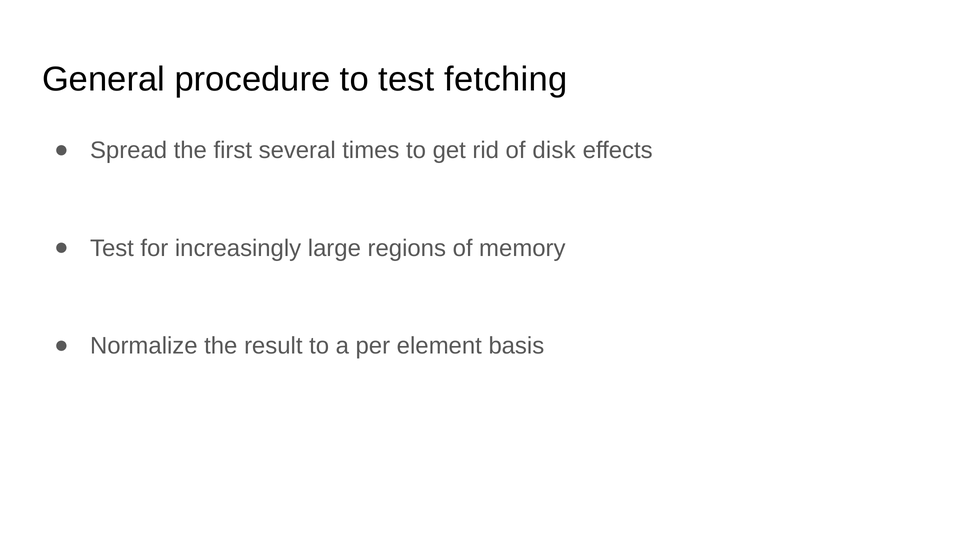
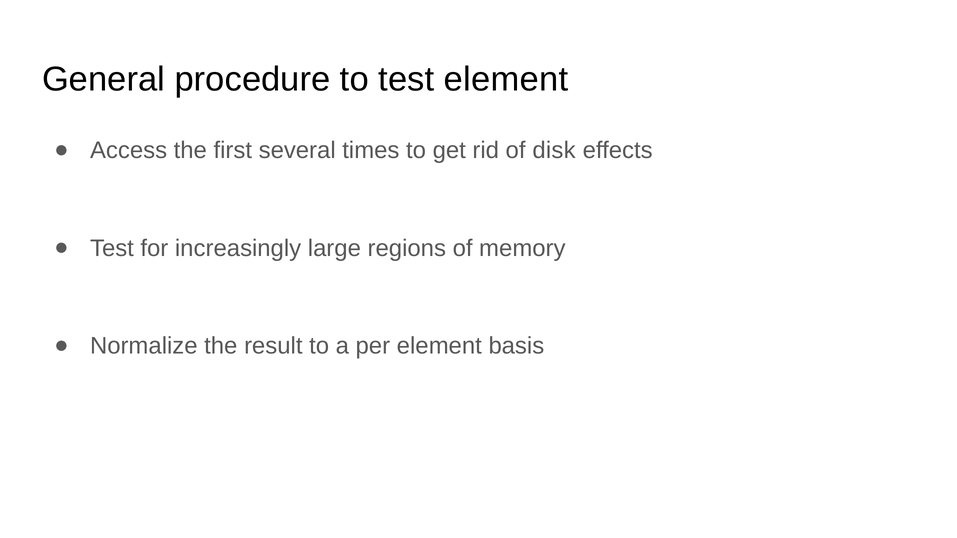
test fetching: fetching -> element (506, 79)
Spread: Spread -> Access (129, 151)
